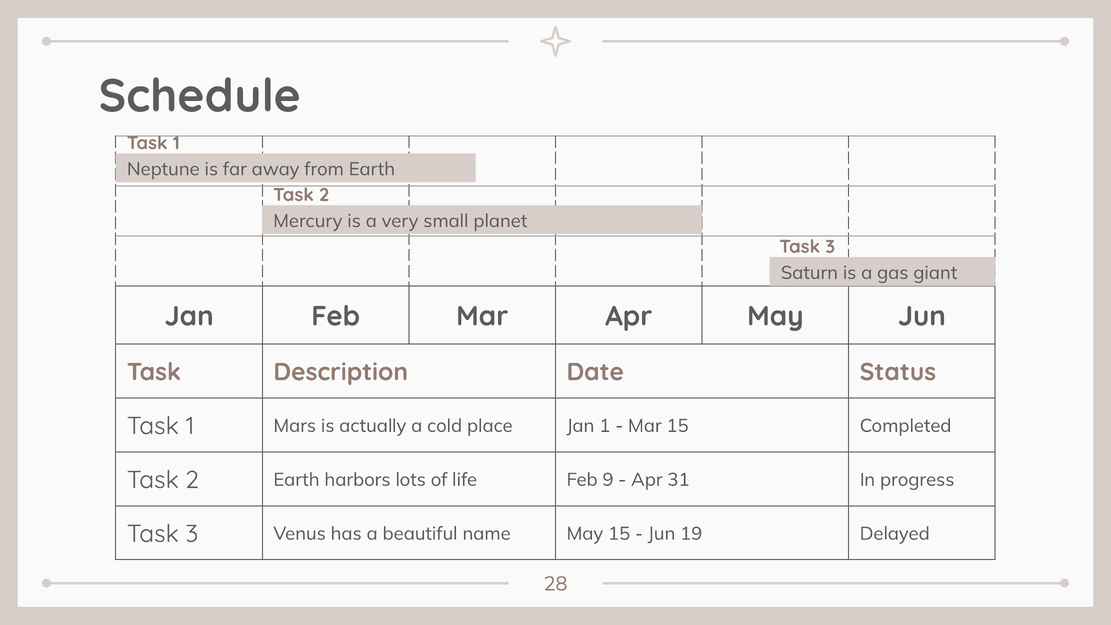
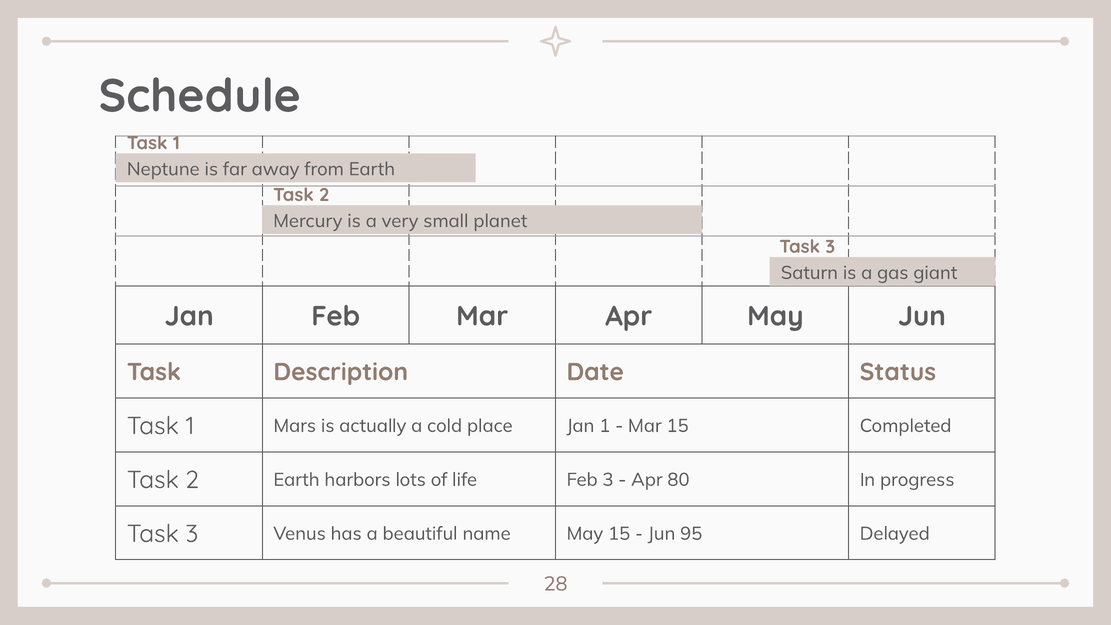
Feb 9: 9 -> 3 (608, 480)
31: 31 -> 80 (678, 480)
19: 19 -> 95 (691, 534)
